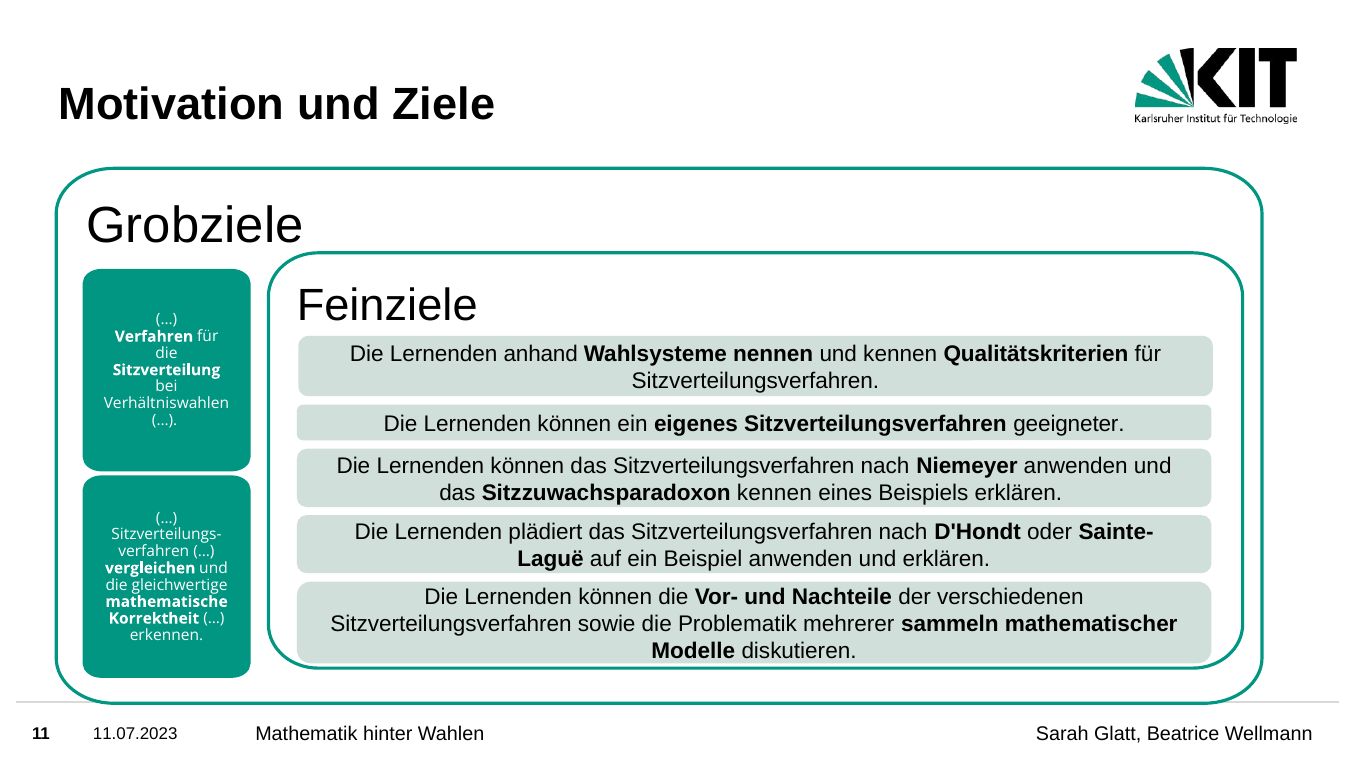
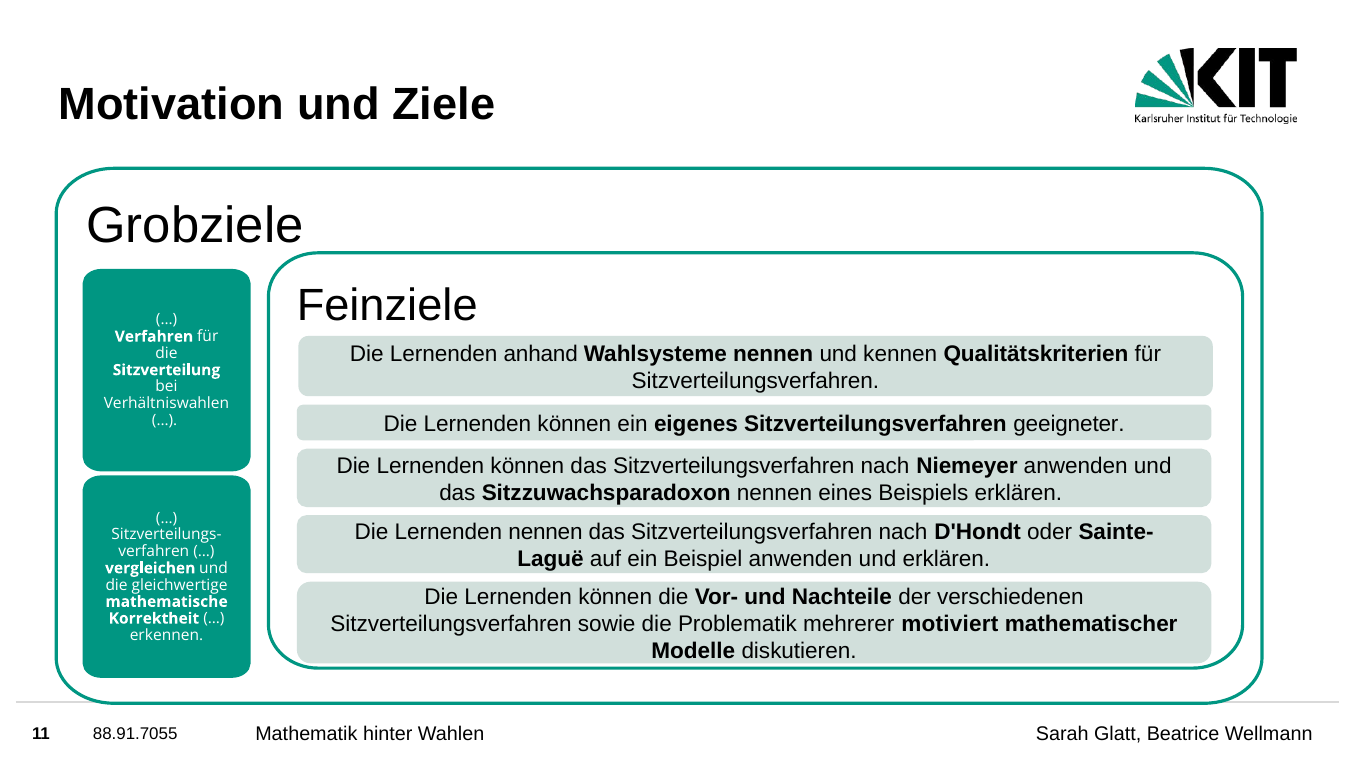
Sitzzuwachsparadoxon kennen: kennen -> nennen (774, 493)
Lernenden plädiert: plädiert -> nennen (546, 532)
sammeln: sammeln -> motiviert (950, 624)
11.07.2023: 11.07.2023 -> 88.91.7055 (135, 734)
